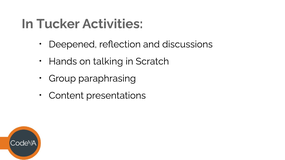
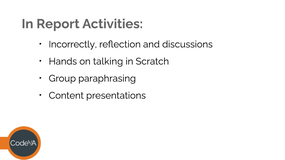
Tucker: Tucker -> Report (58, 24)
Deepened: Deepened -> Incorrectly (73, 44)
